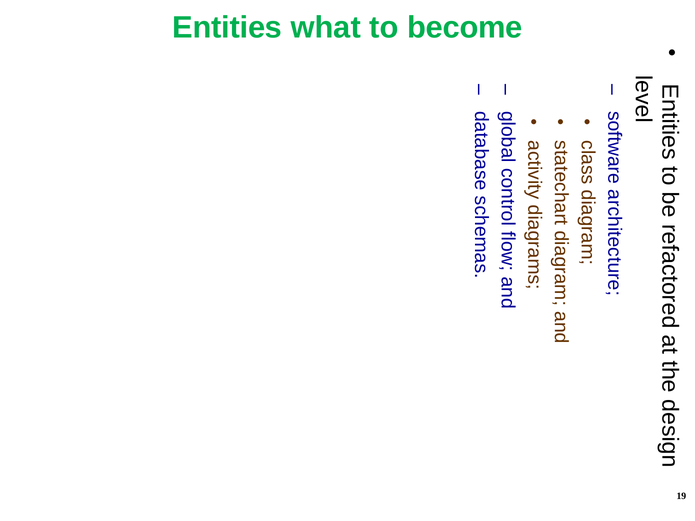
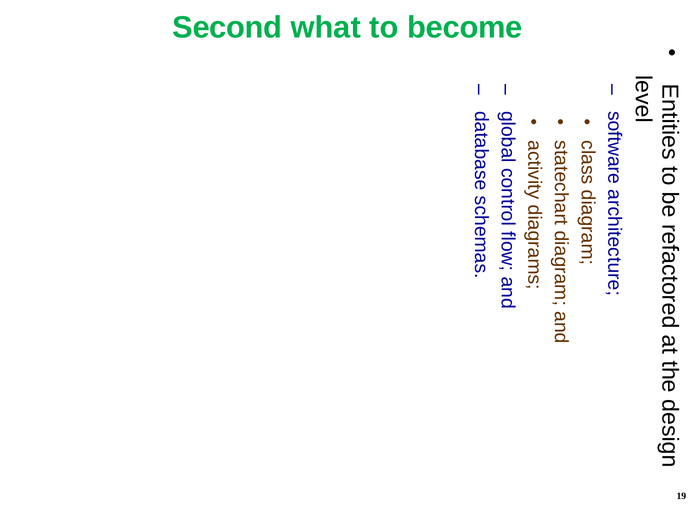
Entities: Entities -> Second (227, 28)
